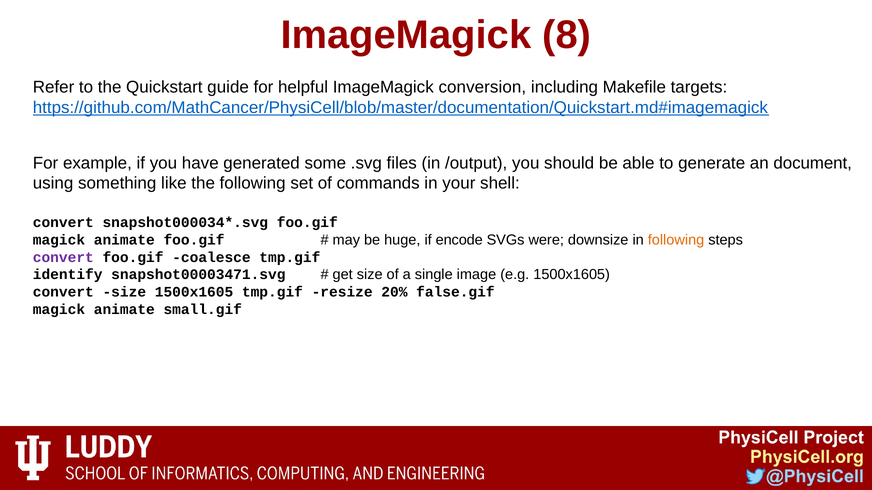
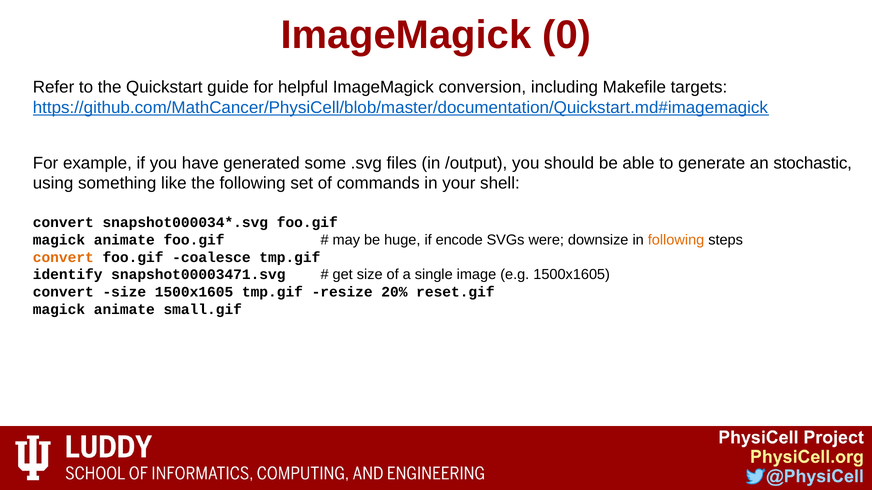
8: 8 -> 0 (567, 35)
document: document -> stochastic (813, 163)
convert colour: purple -> orange (63, 257)
false.gif: false.gif -> reset.gif (455, 292)
